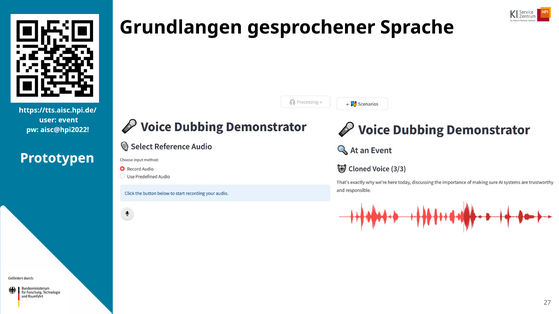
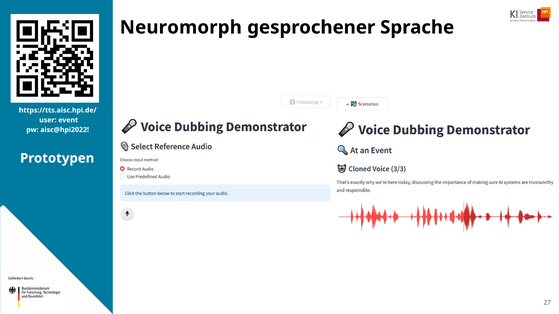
Grundlangen: Grundlangen -> Neuromorph (181, 27)
